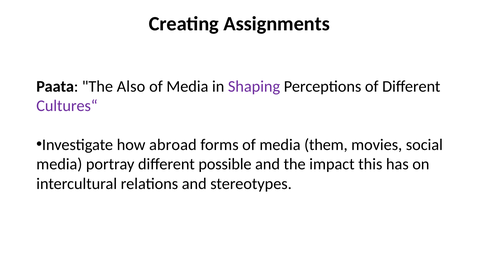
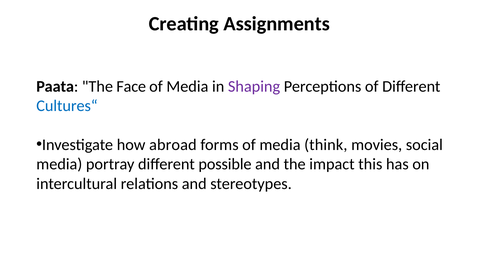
Also: Also -> Face (131, 86)
Cultures“ colour: purple -> blue (67, 106)
them: them -> think (326, 145)
